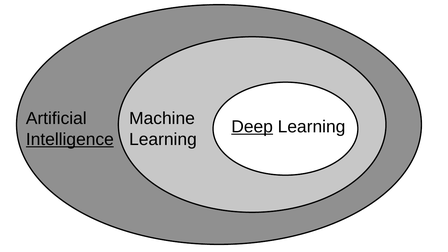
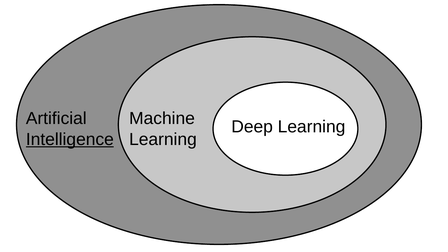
Deep underline: present -> none (252, 127)
